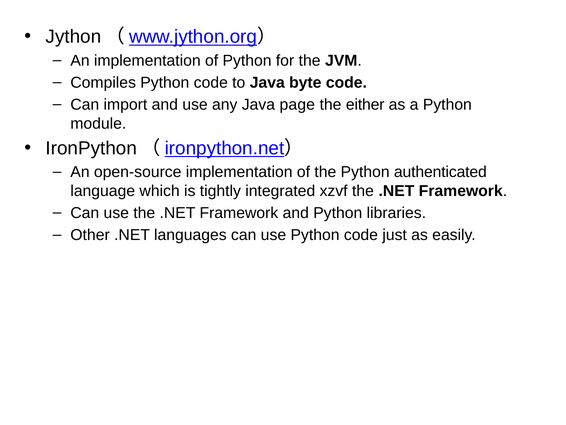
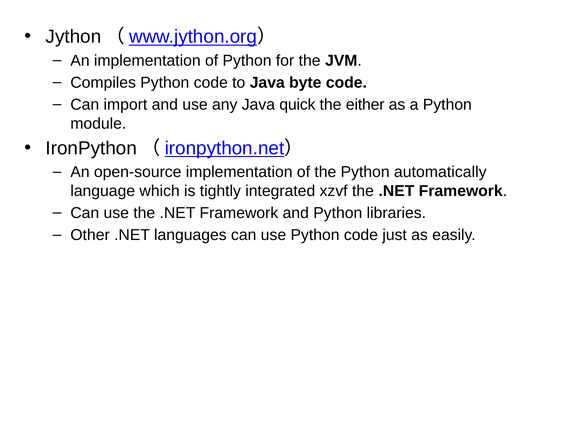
page: page -> quick (297, 104)
authenticated: authenticated -> automatically (440, 172)
